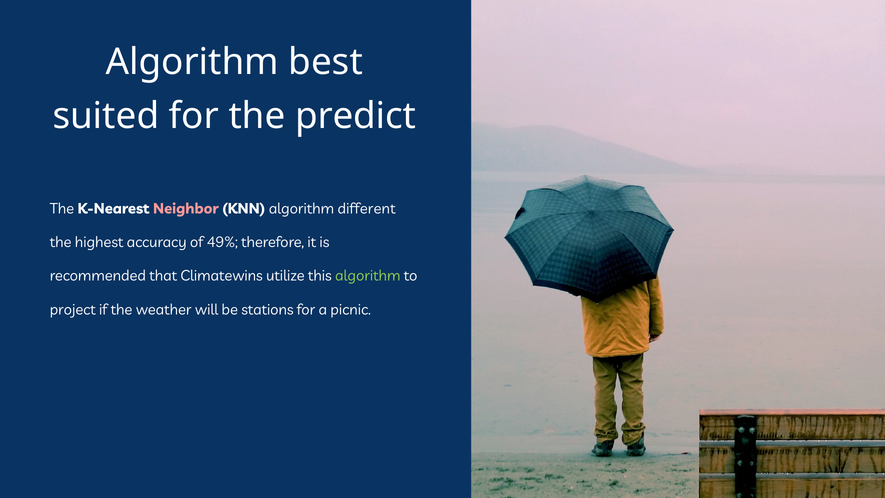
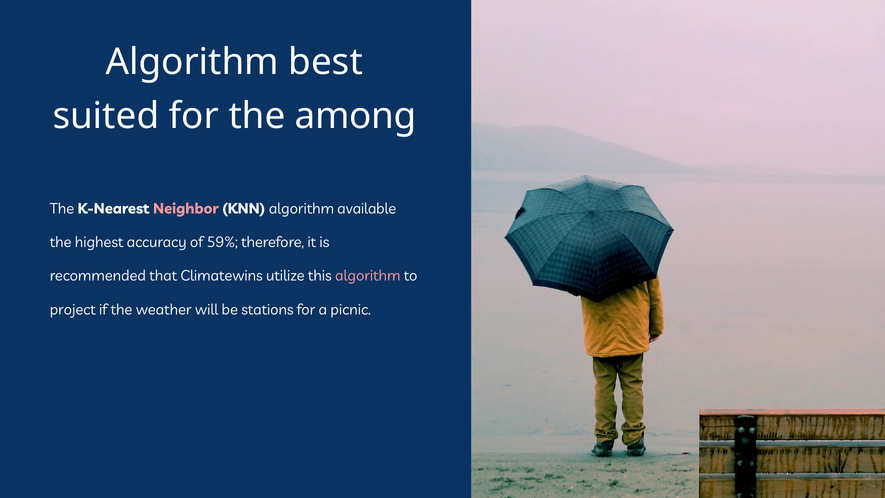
predict: predict -> among (356, 116)
different: different -> available (367, 209)
49%: 49% -> 59% (222, 242)
algorithm colour: light green -> pink (368, 276)
